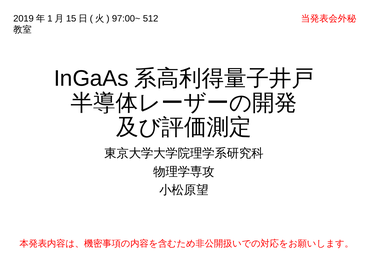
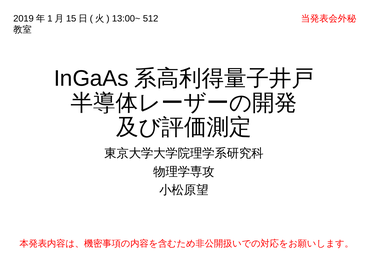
97:00~: 97:00~ -> 13:00~ (126, 19)
